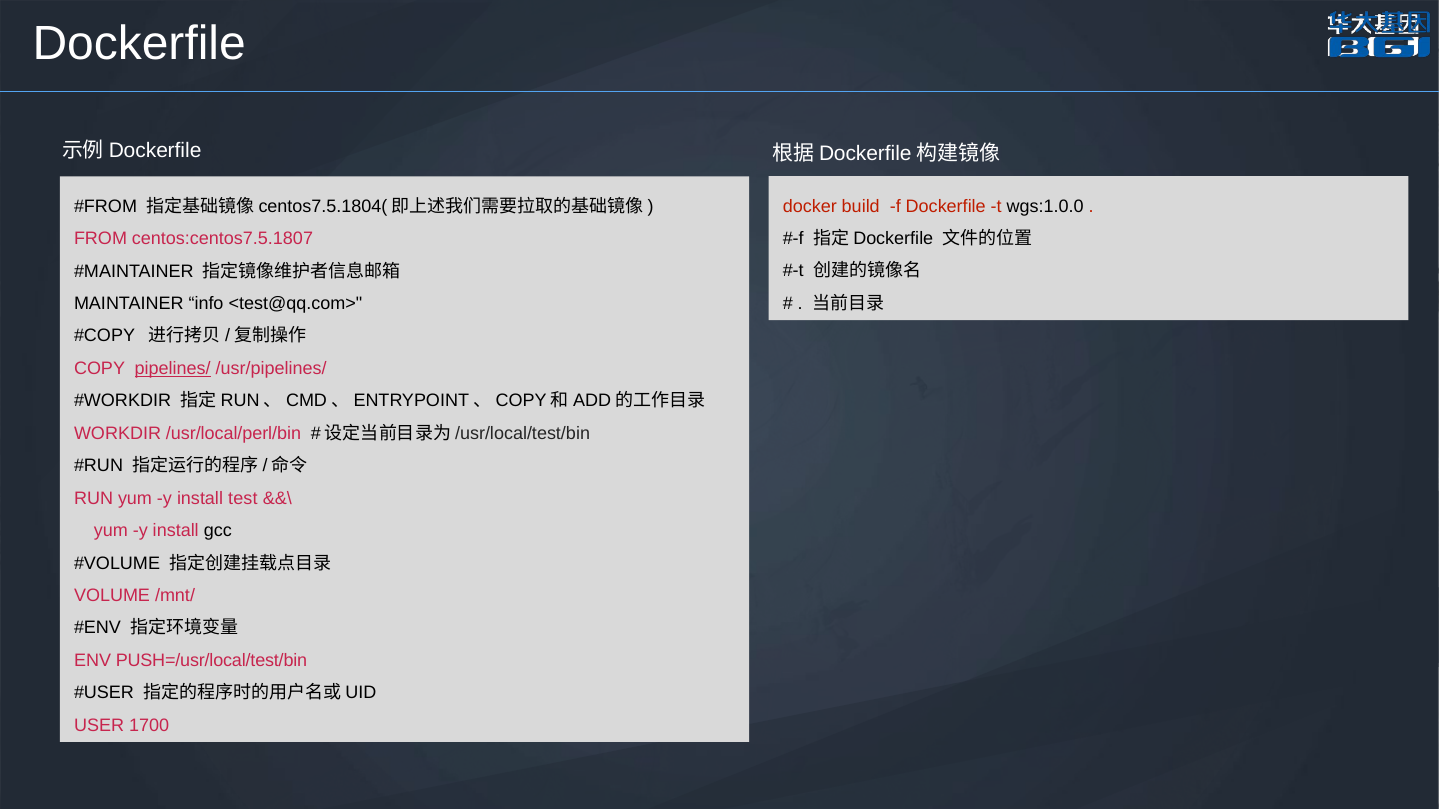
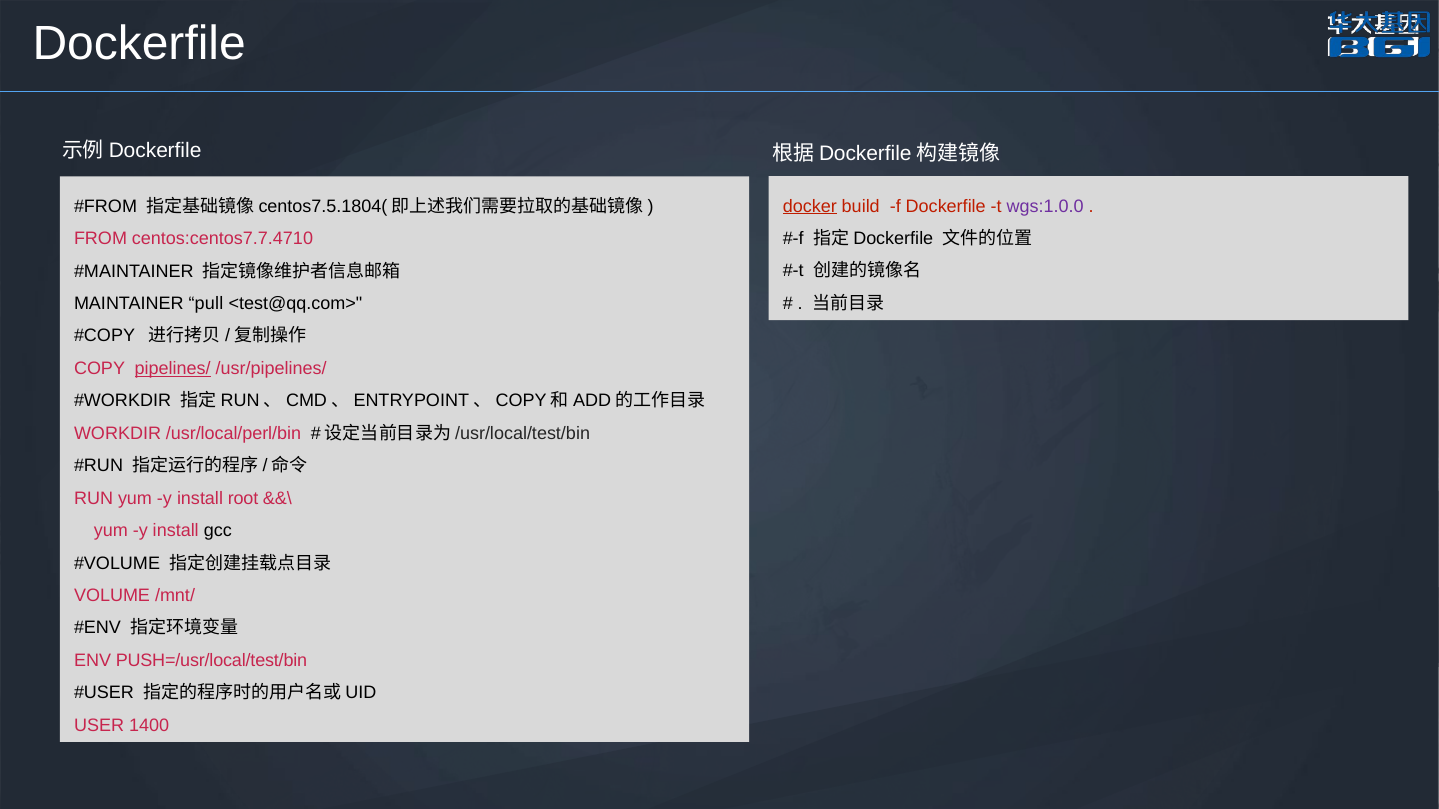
docker underline: none -> present (810, 206)
wgs:1.0.0 colour: black -> purple (1045, 206)
centos:centos7.5.1807: centos:centos7.5.1807 -> centos:centos7.7.4710 (222, 239)
info: info -> pull (206, 304)
test: test -> root (243, 498)
1700: 1700 -> 1400 (149, 726)
